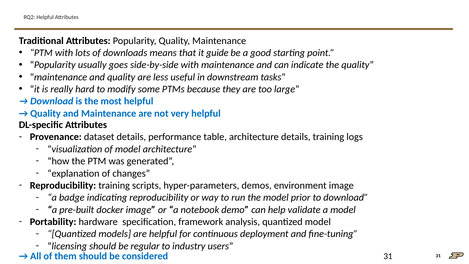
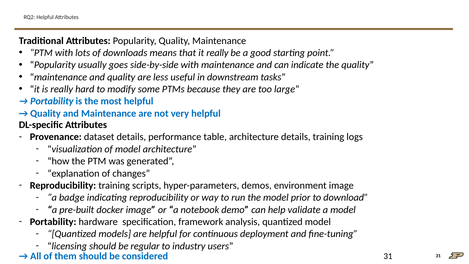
it guide: guide -> really (217, 53)
Download: Download -> Portability (52, 101)
